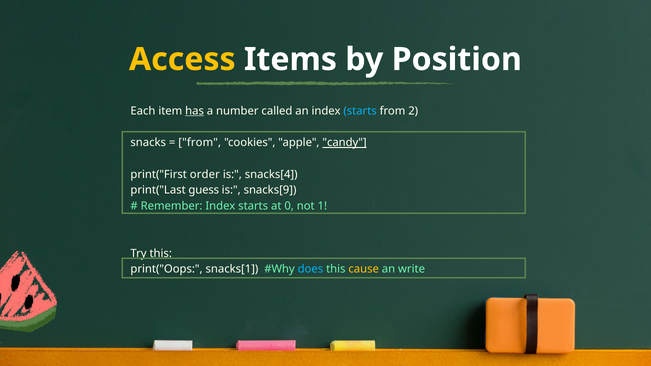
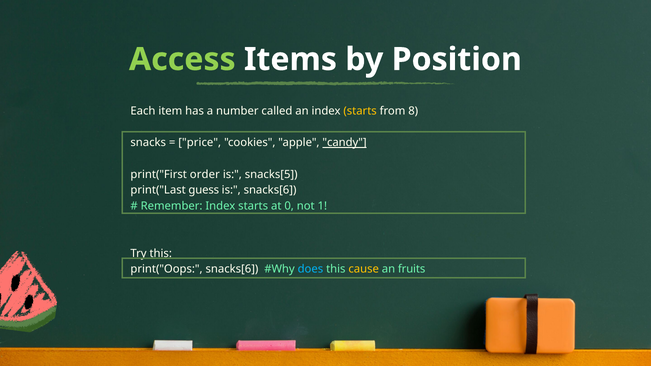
Access colour: yellow -> light green (182, 59)
has underline: present -> none (195, 111)
starts colour: light blue -> yellow (360, 111)
2: 2 -> 8 (413, 111)
from: from -> price (200, 143)
snacks[4: snacks[4 -> snacks[5 (271, 174)
is snacks[9: snacks[9 -> snacks[6 (270, 190)
print("Oops snacks[1: snacks[1 -> snacks[6 (232, 269)
write: write -> fruits (412, 269)
